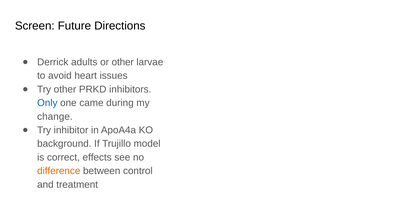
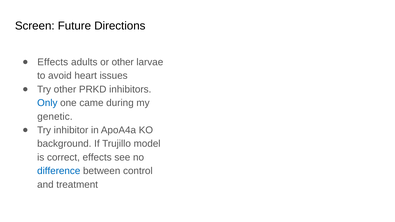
Derrick: Derrick -> Effects (53, 62)
change: change -> genetic (55, 117)
difference colour: orange -> blue (59, 171)
